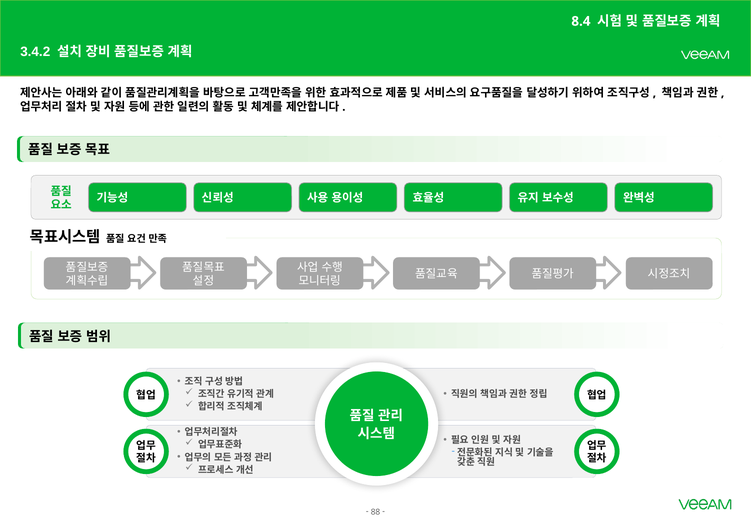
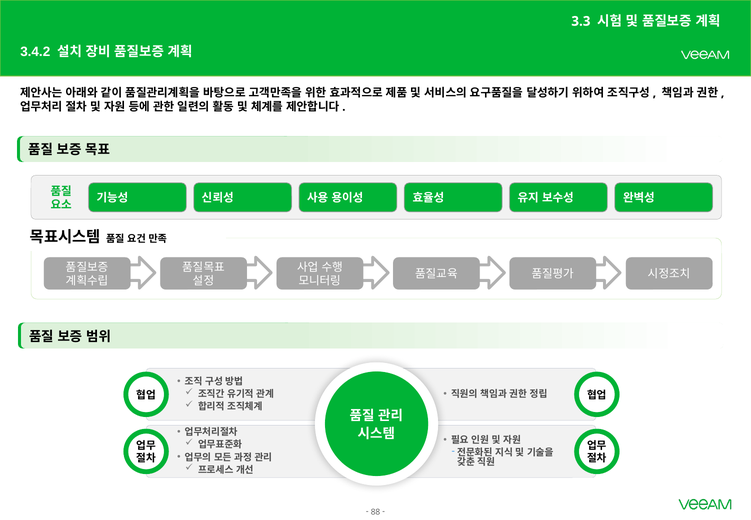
8.4: 8.4 -> 3.3 (581, 21)
